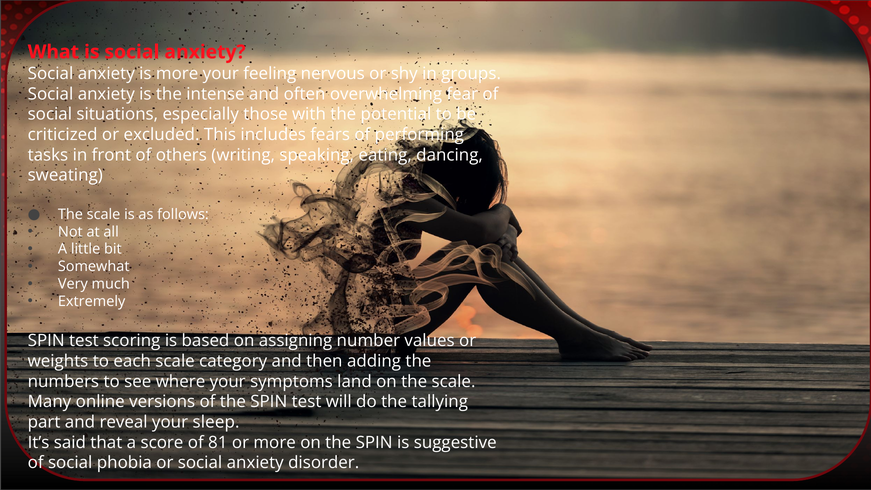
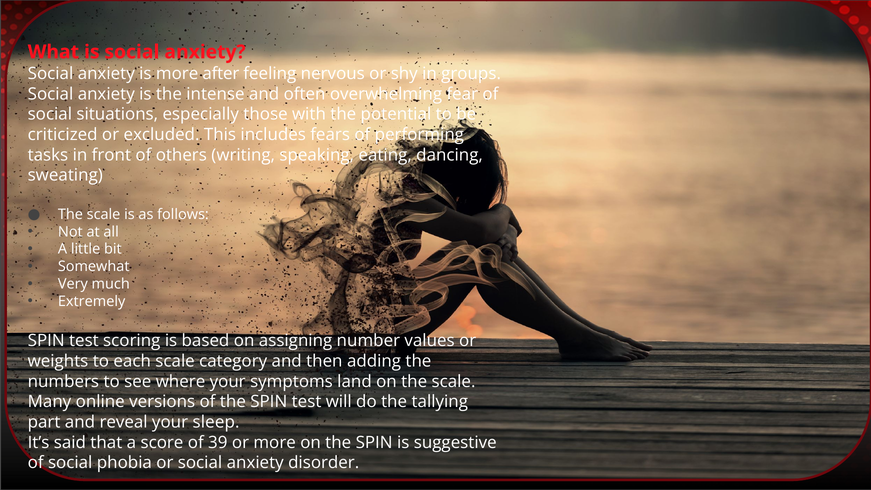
more your: your -> after (221, 74)
81: 81 -> 39 (218, 442)
